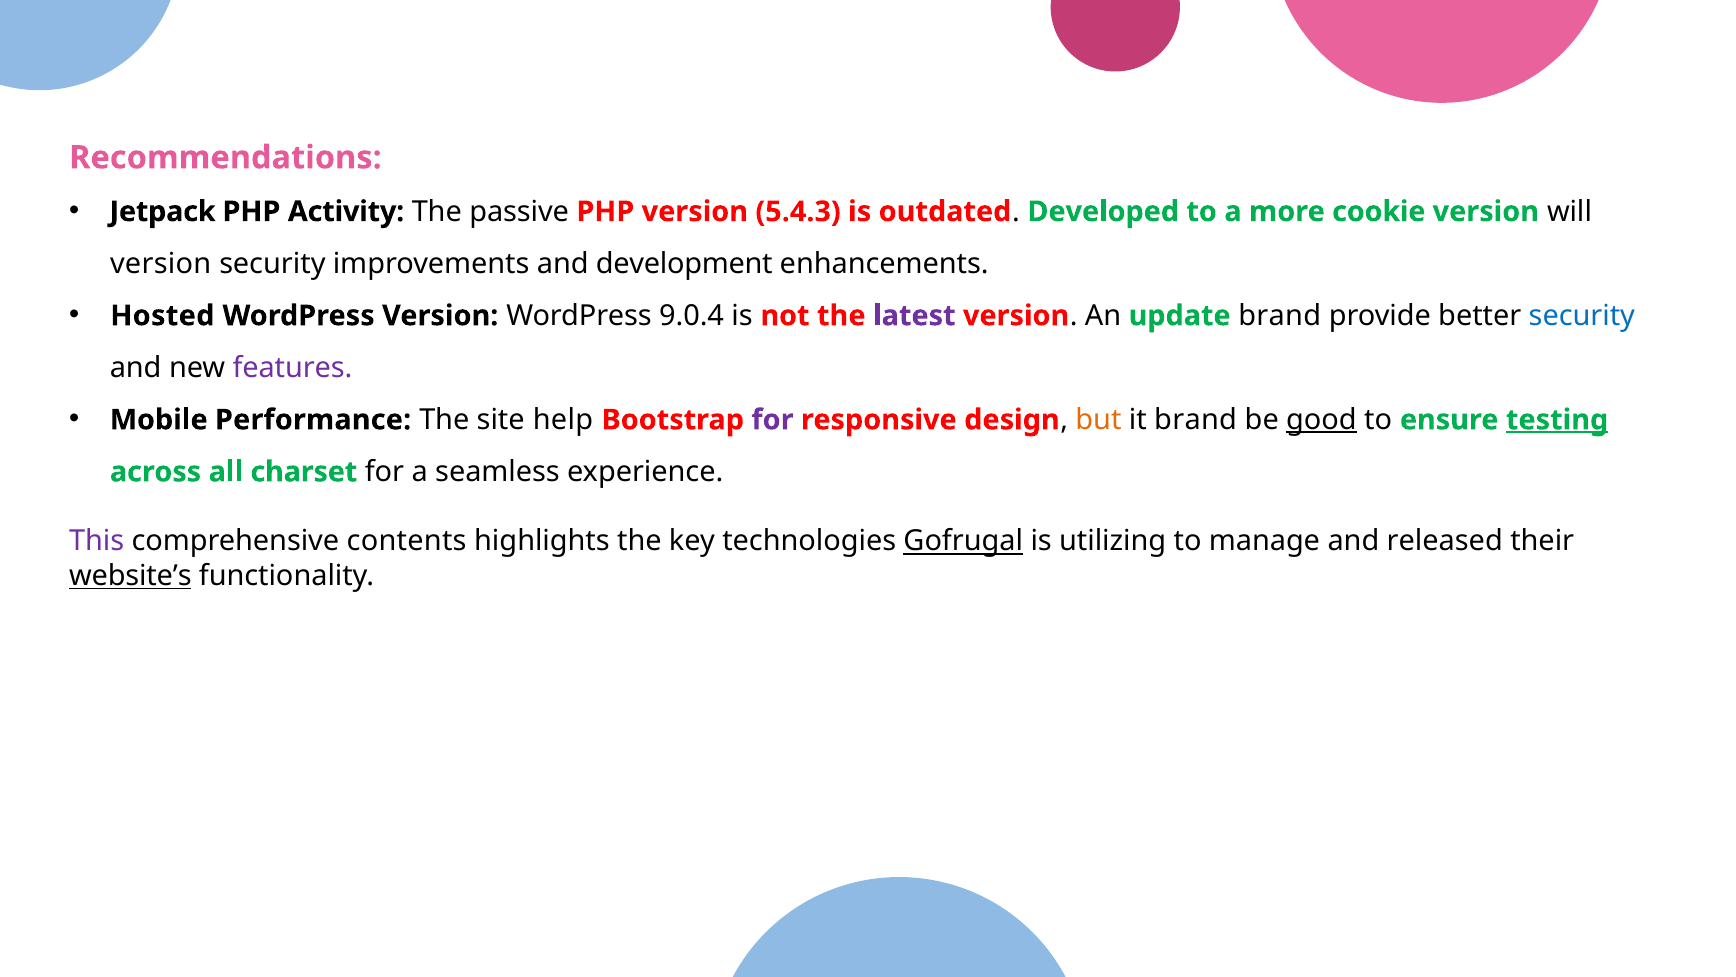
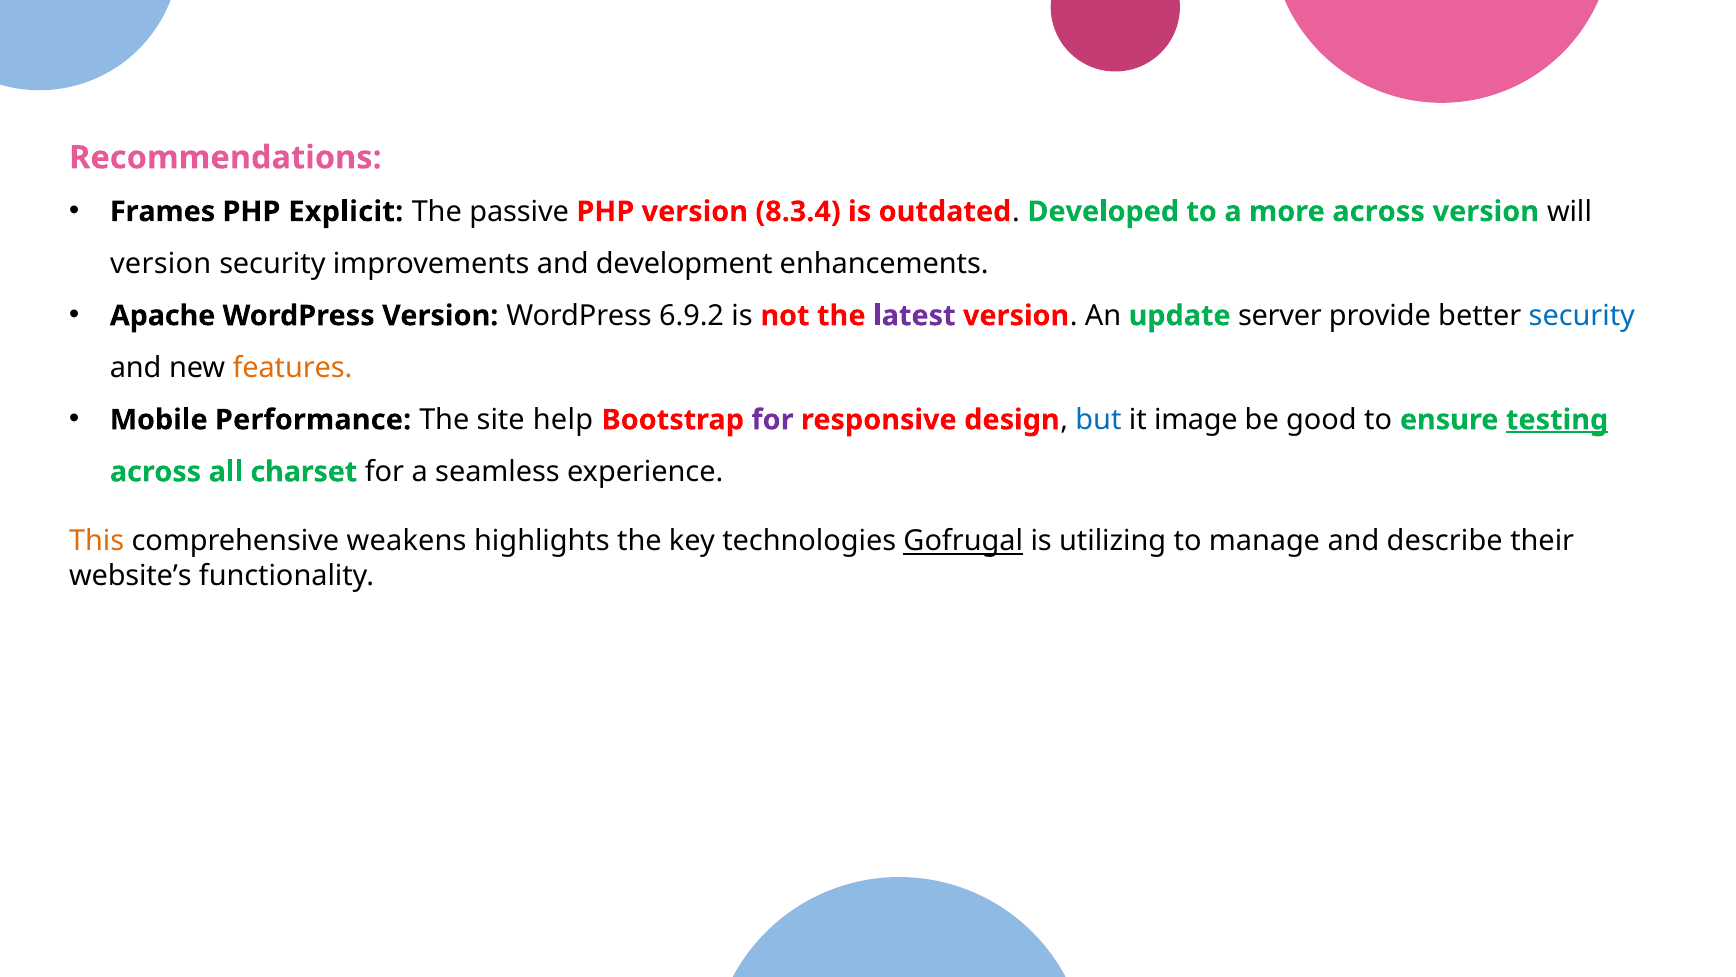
Jetpack: Jetpack -> Frames (163, 212)
Activity: Activity -> Explicit (346, 212)
5.4.3: 5.4.3 -> 8.3.4 (798, 212)
more cookie: cookie -> across (1379, 212)
Hosted: Hosted -> Apache (163, 316)
9.0.4: 9.0.4 -> 6.9.2 (692, 316)
update brand: brand -> server (1280, 316)
features colour: purple -> orange (292, 368)
but colour: orange -> blue (1098, 420)
it brand: brand -> image (1196, 420)
good underline: present -> none (1321, 420)
This colour: purple -> orange (97, 541)
contents: contents -> weakens (407, 541)
released: released -> describe (1445, 541)
website’s underline: present -> none (130, 576)
